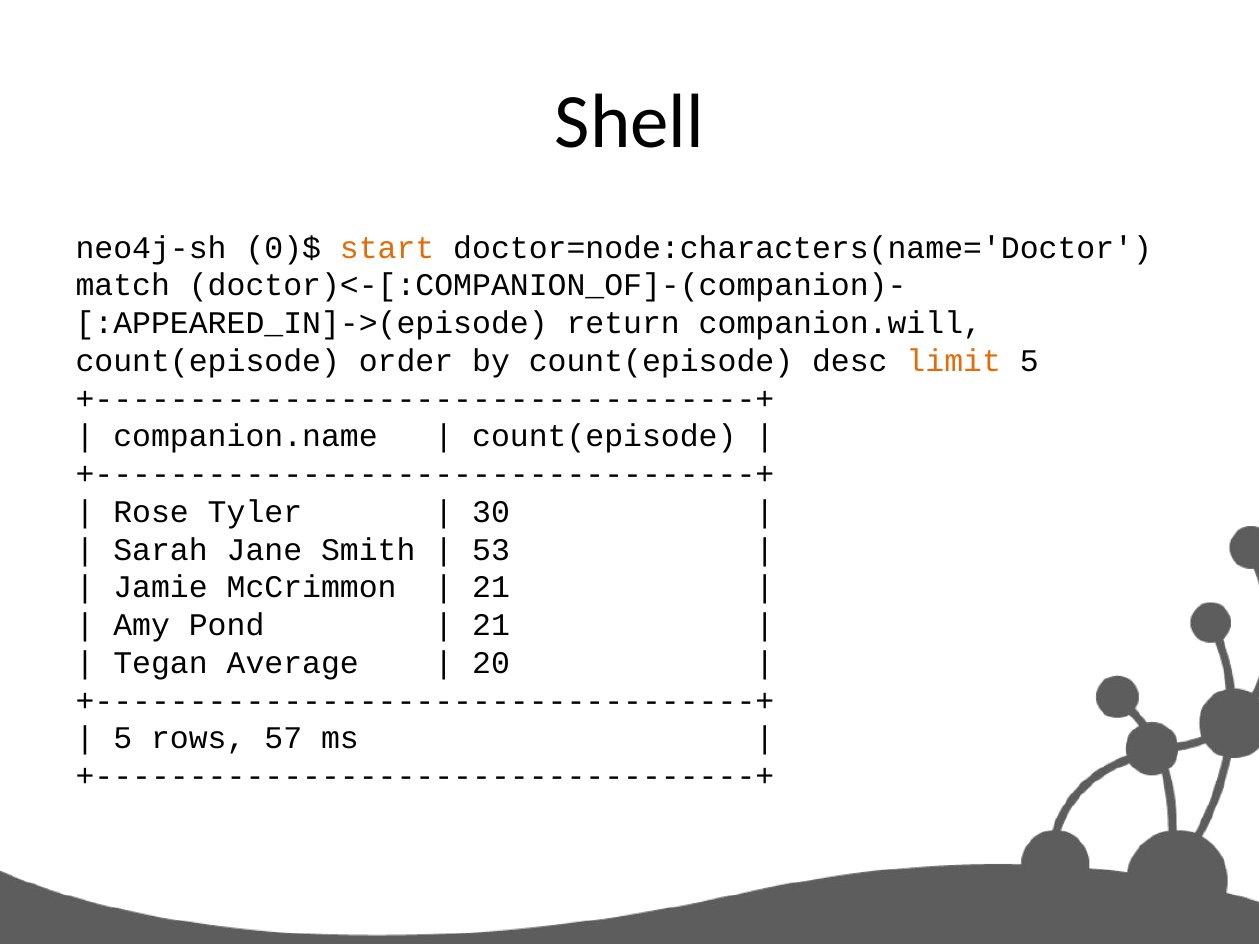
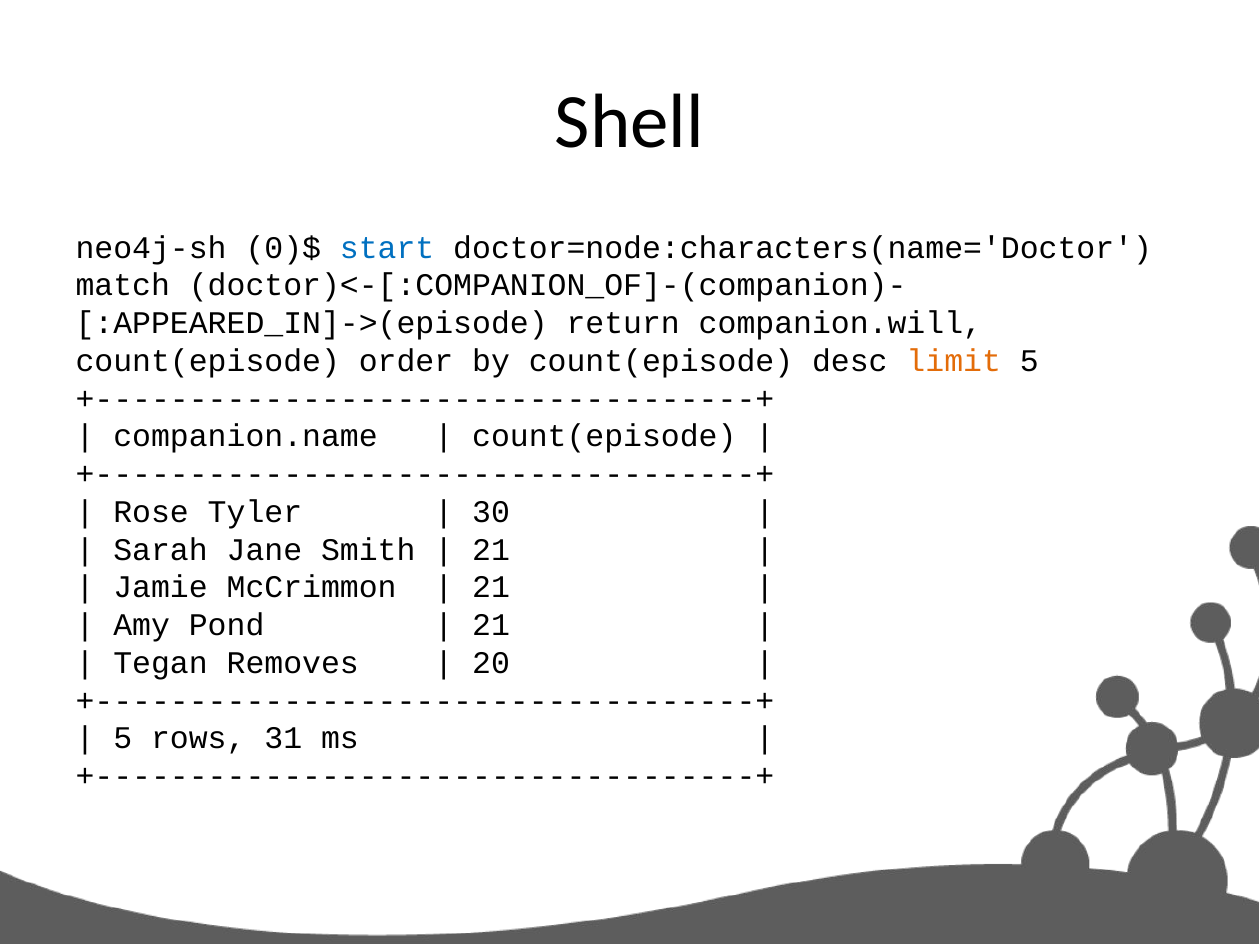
start colour: orange -> blue (387, 248)
53: 53 -> 21 (491, 550)
Average: Average -> Removes (293, 663)
57: 57 -> 31 (283, 739)
